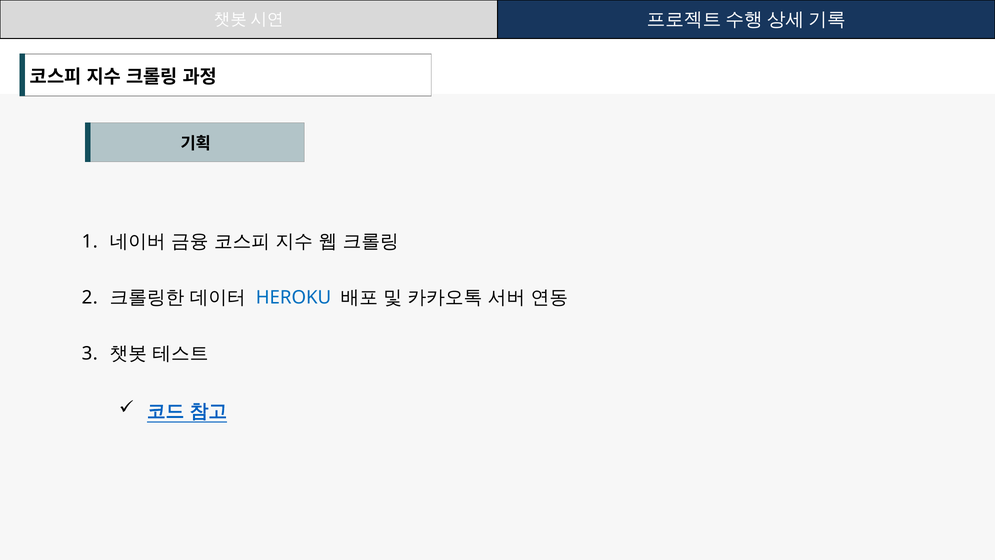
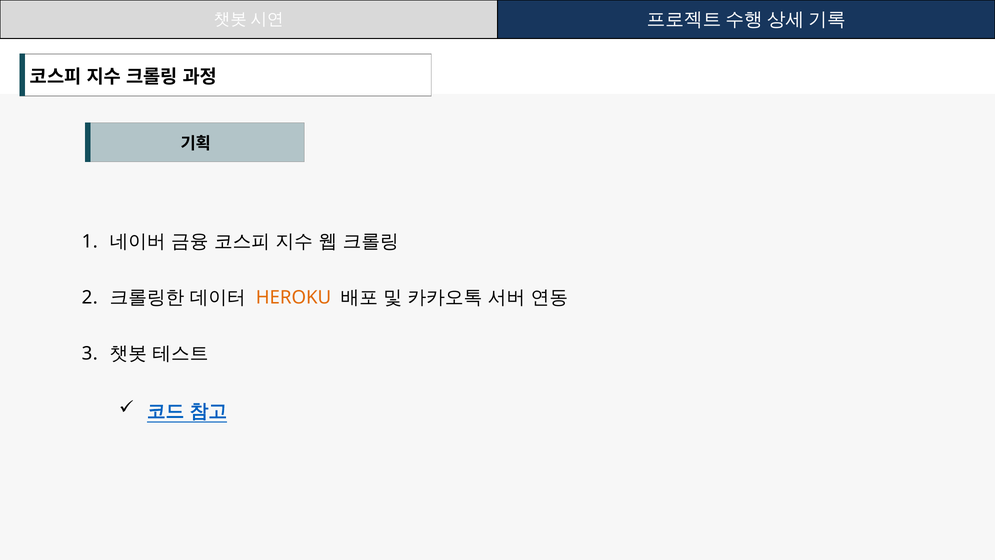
HEROKU colour: blue -> orange (294, 297)
